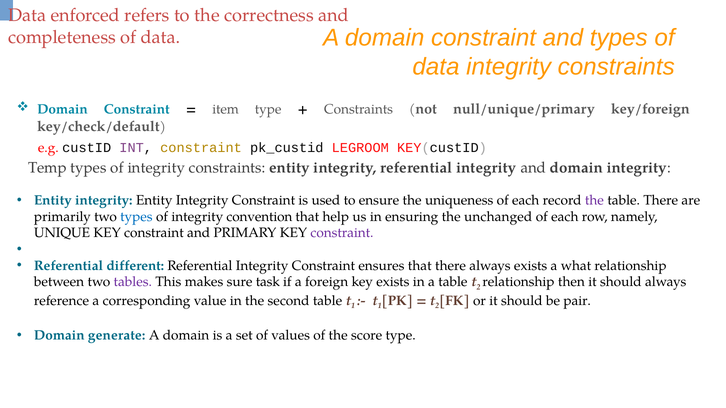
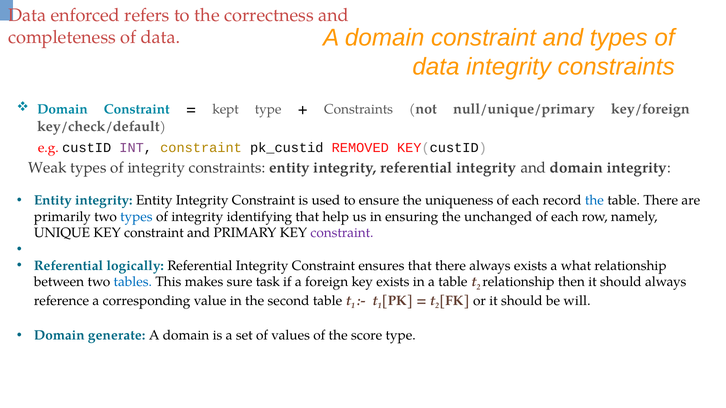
item: item -> kept (226, 110)
LEGROOM: LEGROOM -> REMOVED (360, 148)
Temp: Temp -> Weak (47, 168)
the colour: purple -> blue (594, 201)
convention: convention -> identifying (259, 217)
different: different -> logically (135, 266)
tables colour: purple -> blue (133, 282)
pair: pair -> will (577, 301)
